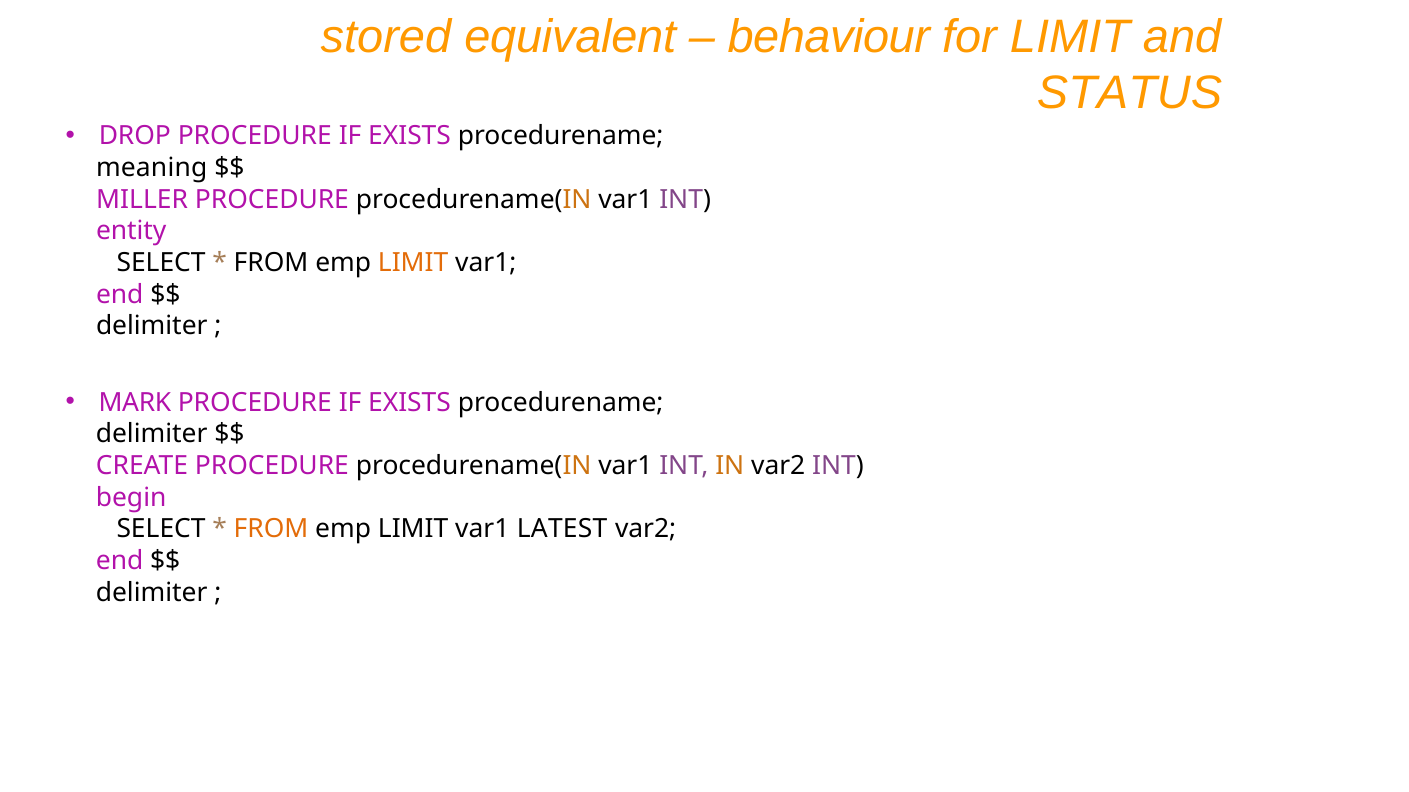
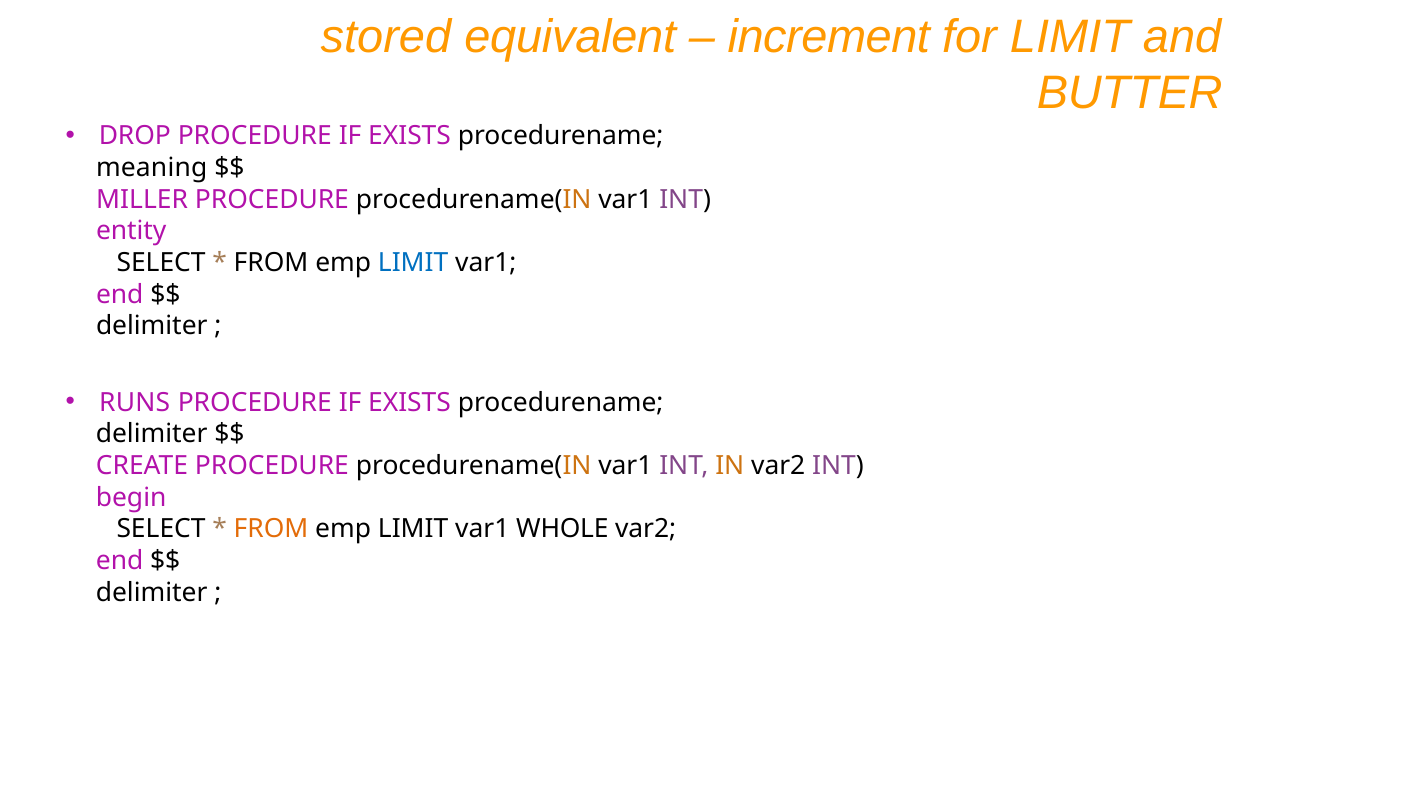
behaviour: behaviour -> increment (829, 37)
STATUS: STATUS -> BUTTER (1130, 93)
LIMIT colour: orange -> blue (413, 263)
MARK: MARK -> RUNS (135, 403)
LATEST: LATEST -> WHOLE (562, 530)
